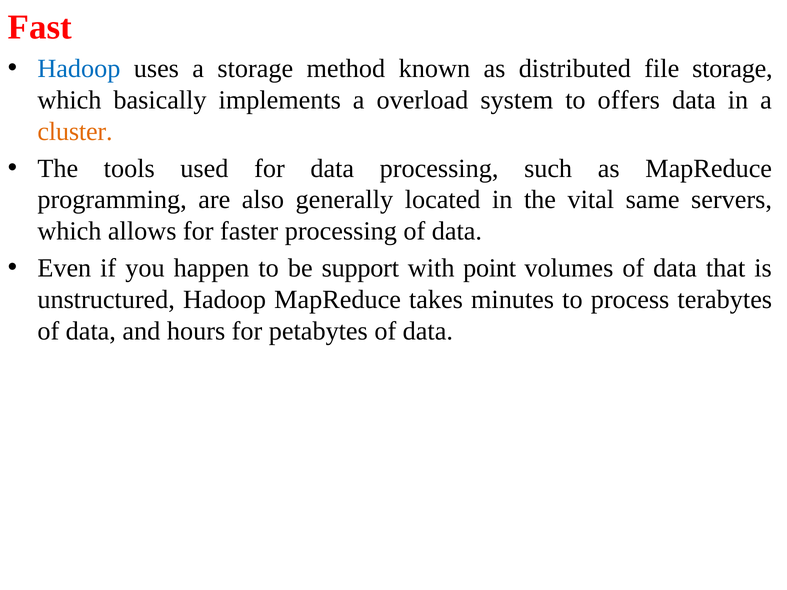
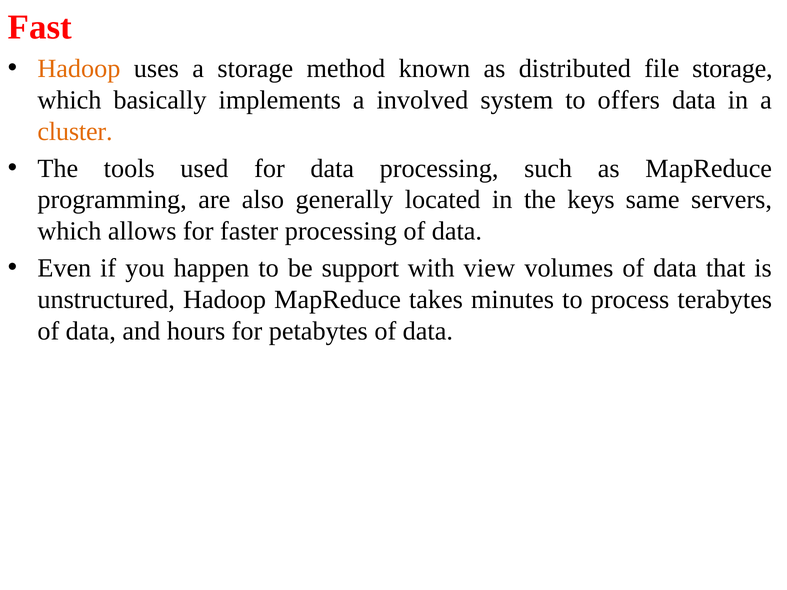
Hadoop colour: blue -> orange (79, 69)
overload: overload -> involved (422, 100)
vital: vital -> keys (591, 200)
point: point -> view (489, 268)
